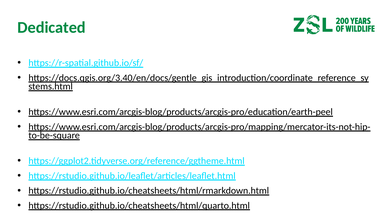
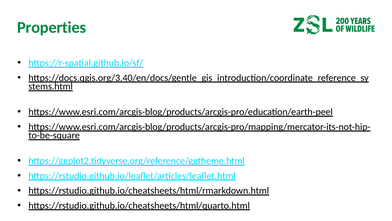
Dedicated: Dedicated -> Properties (52, 27)
